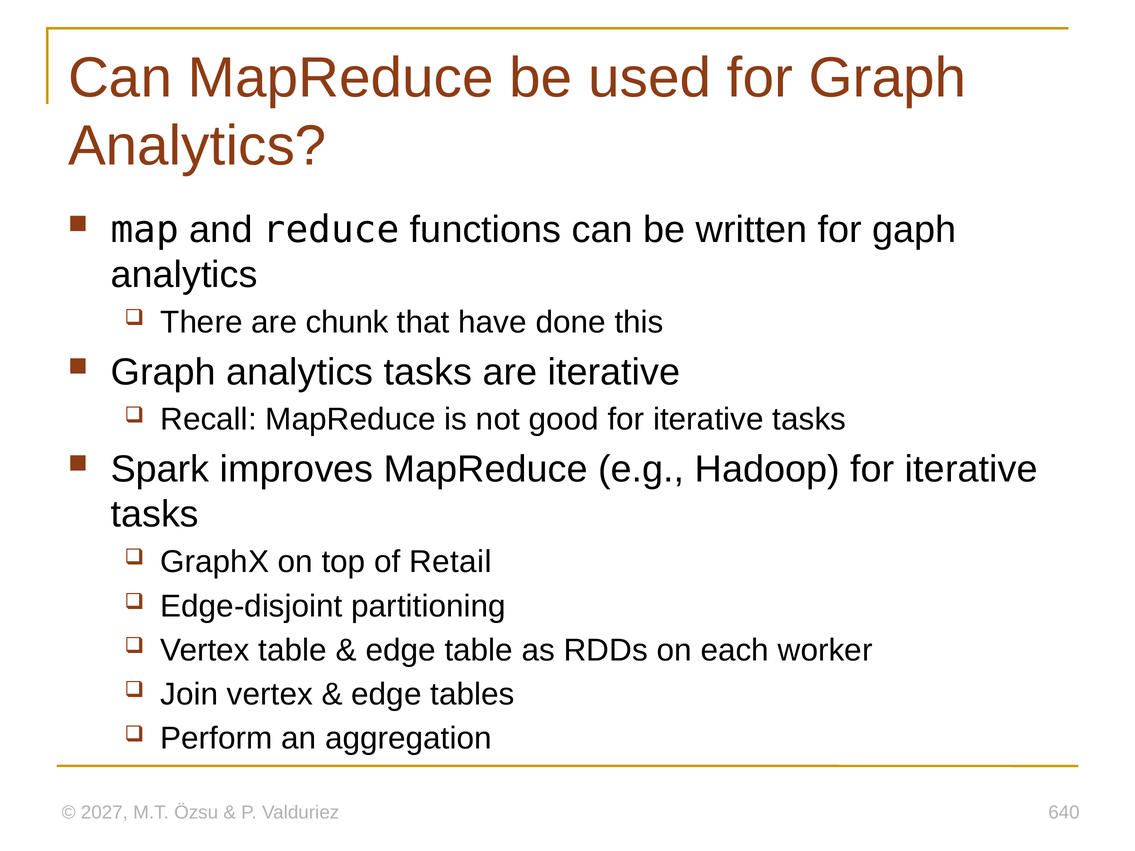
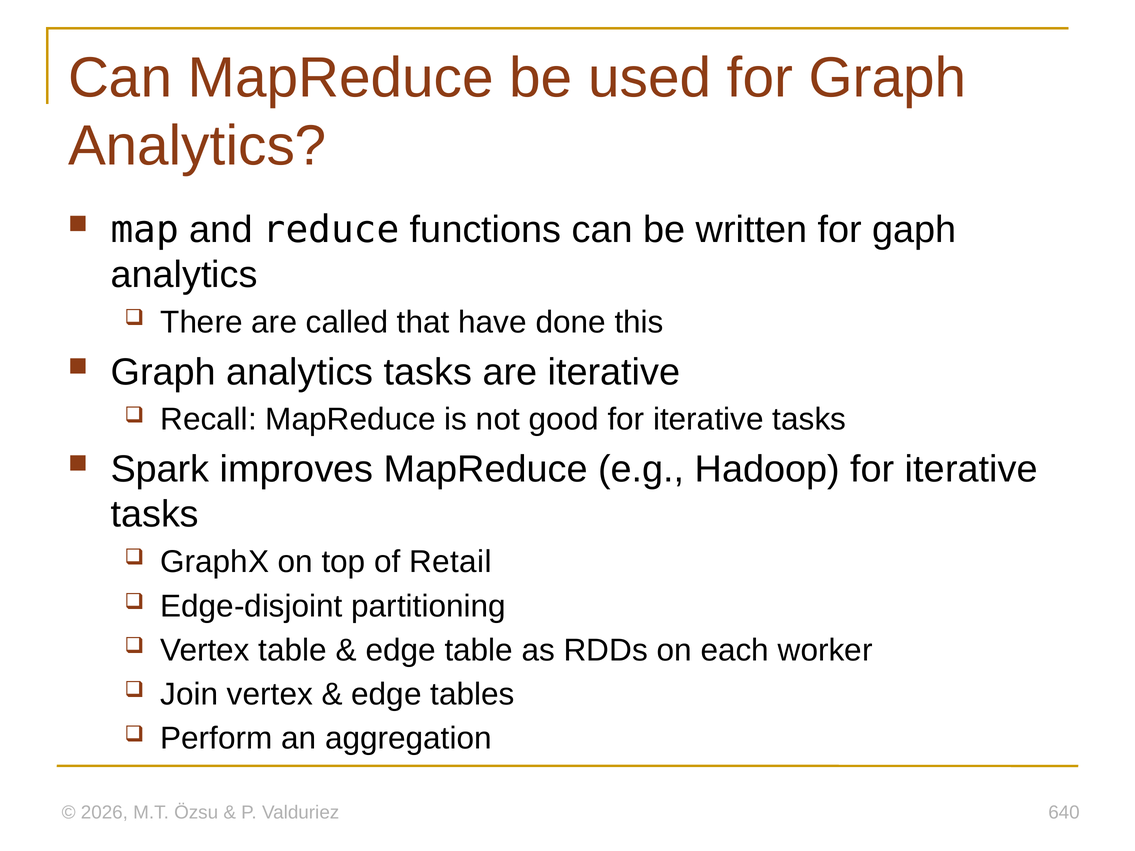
chunk: chunk -> called (347, 323)
2027: 2027 -> 2026 (104, 813)
